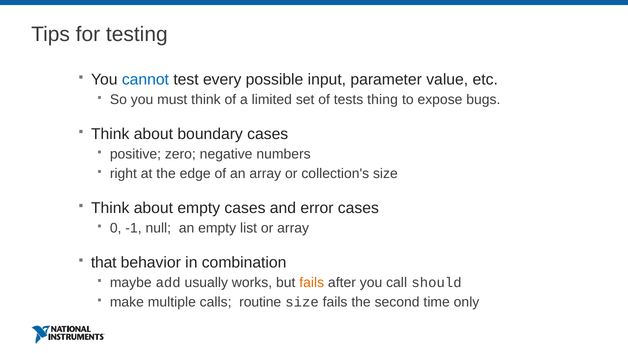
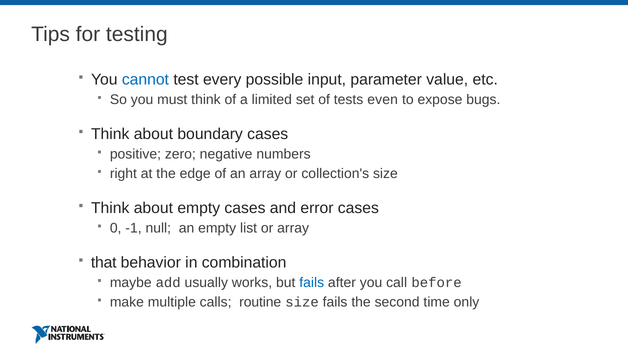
thing: thing -> even (383, 100)
fails colour: orange -> blue (312, 283)
should: should -> before (437, 283)
